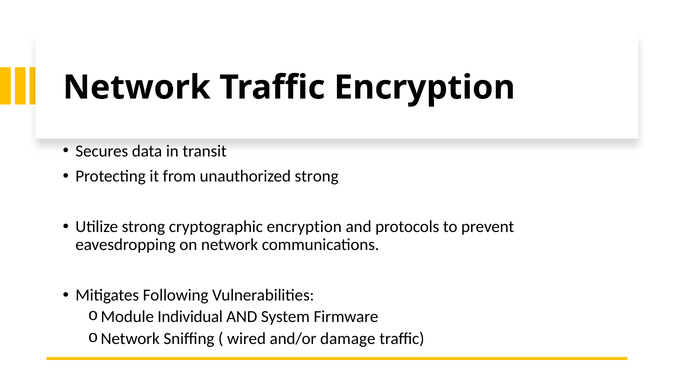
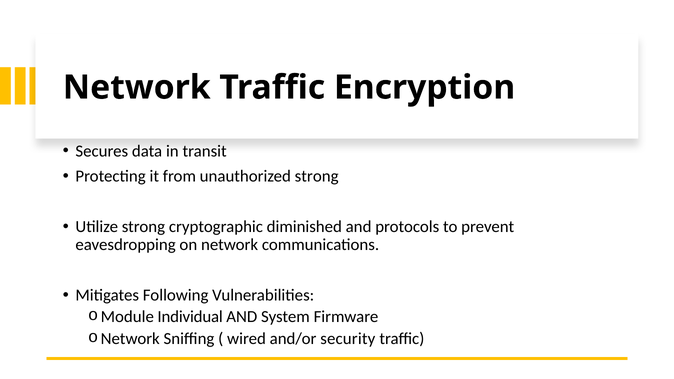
cryptographic encryption: encryption -> diminished (304, 227)
damage: damage -> security (348, 339)
